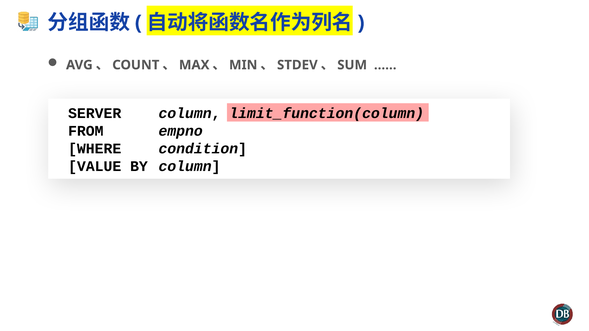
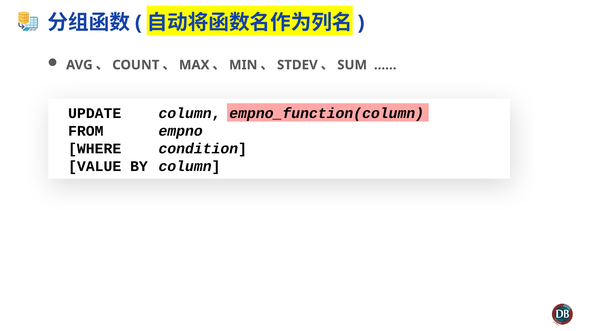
SERVER: SERVER -> UPDATE (95, 113)
limit_function(column: limit_function(column -> empno_function(column (327, 113)
